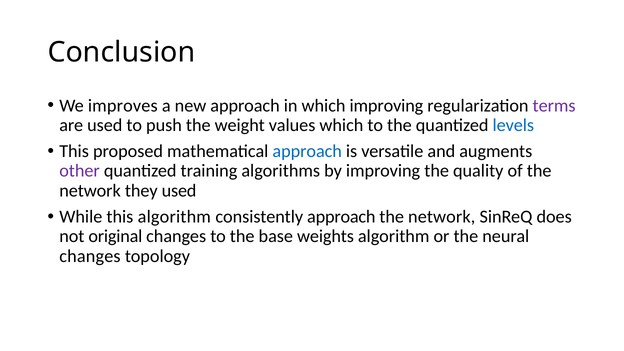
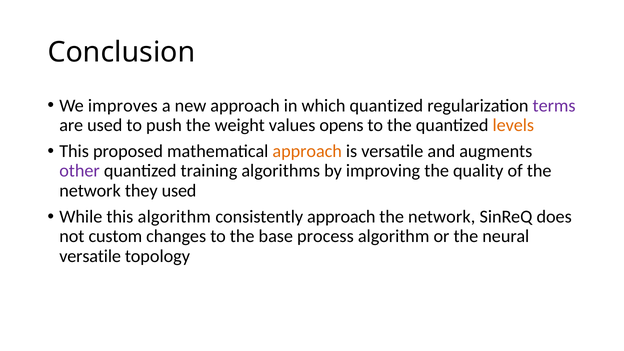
which improving: improving -> quantized (386, 106)
values which: which -> opens (341, 125)
levels colour: blue -> orange (513, 125)
approach colour: blue -> orange (307, 151)
original: original -> custom (115, 236)
weights: weights -> process (325, 236)
changes: changes -> versatile (90, 256)
